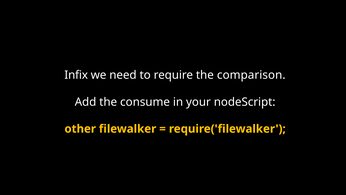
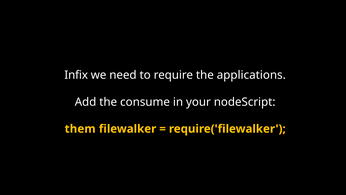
comparison: comparison -> applications (251, 75)
other: other -> them (80, 129)
